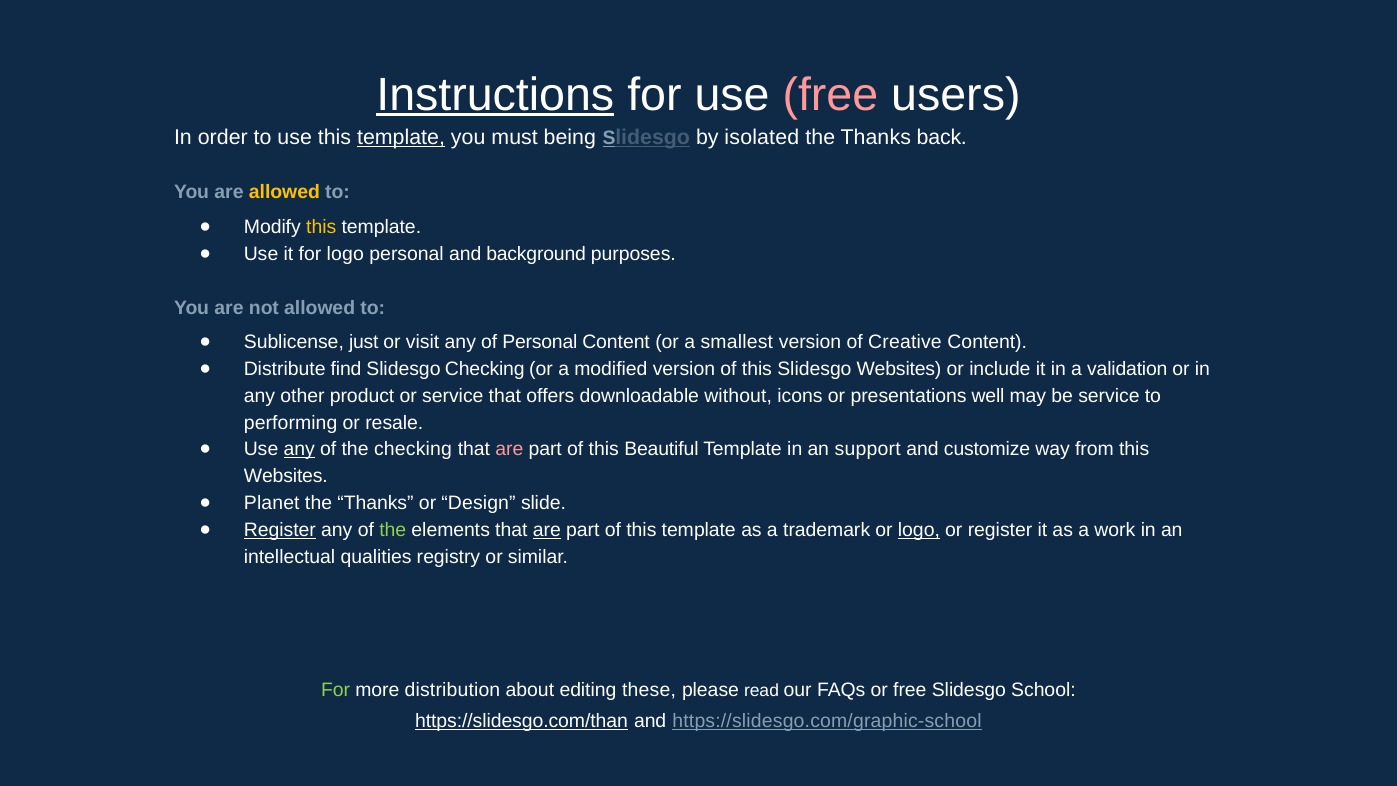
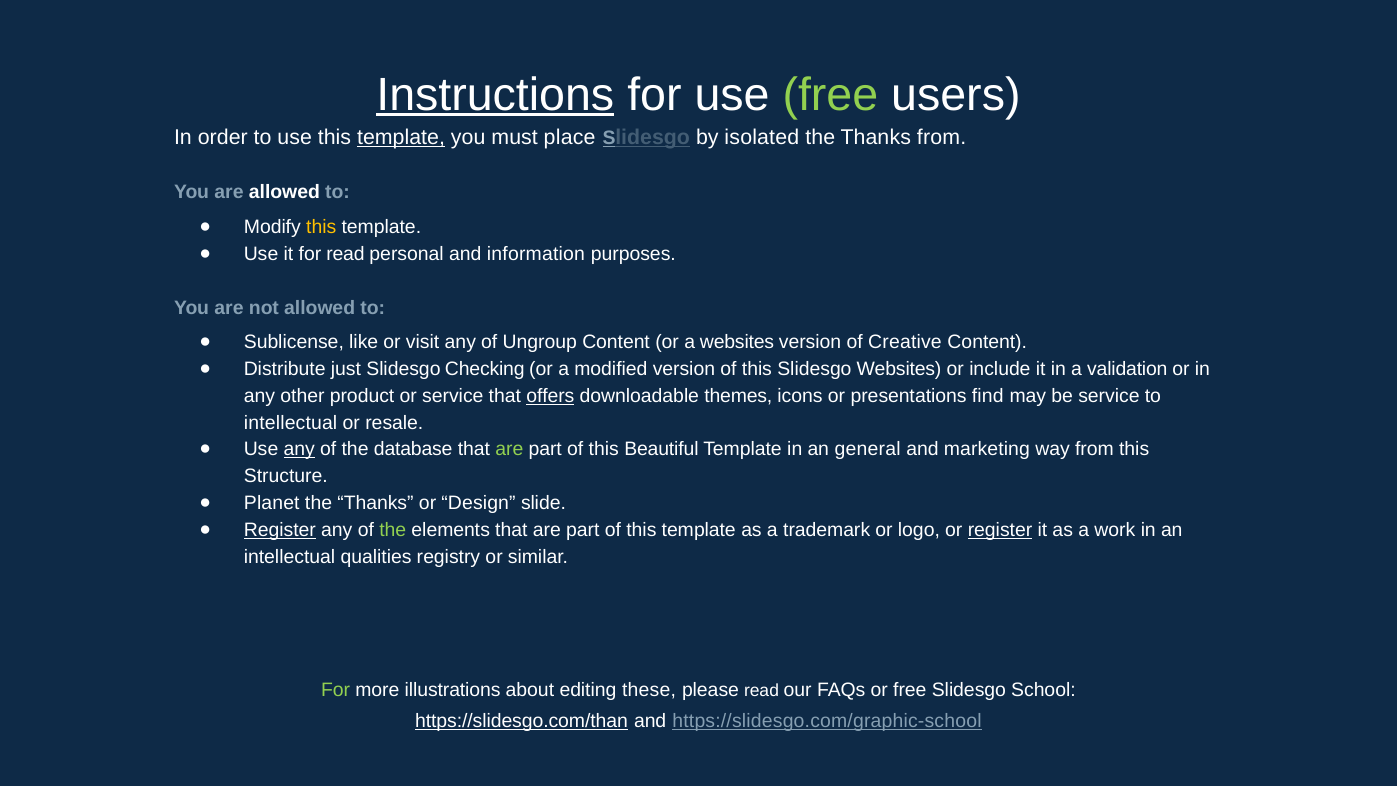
free colour: pink -> light green (830, 95)
being: being -> place (570, 137)
Thanks back: back -> from (942, 137)
allowed colour: yellow -> white (284, 192)
for logo: logo -> read (345, 254)
background: background -> information (536, 254)
just: just -> like (364, 342)
of Personal: Personal -> Ungroup (540, 342)
a smallest: smallest -> websites (737, 342)
find: find -> just (346, 369)
offers underline: none -> present (550, 396)
without: without -> themes (738, 396)
well: well -> find (988, 396)
performing: performing -> intellectual (291, 423)
the checking: checking -> database (413, 449)
are colour: pink -> light green (509, 449)
support: support -> general (868, 449)
customize: customize -> marketing (987, 449)
Websites: Websites -> Structure (286, 476)
are underline: present -> none (547, 530)
logo underline: present -> none (919, 530)
register underline: none -> present (1000, 530)
distribution: distribution -> illustrations (453, 690)
